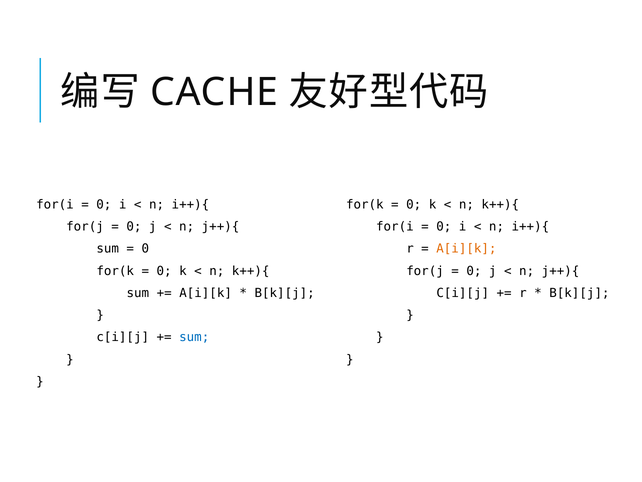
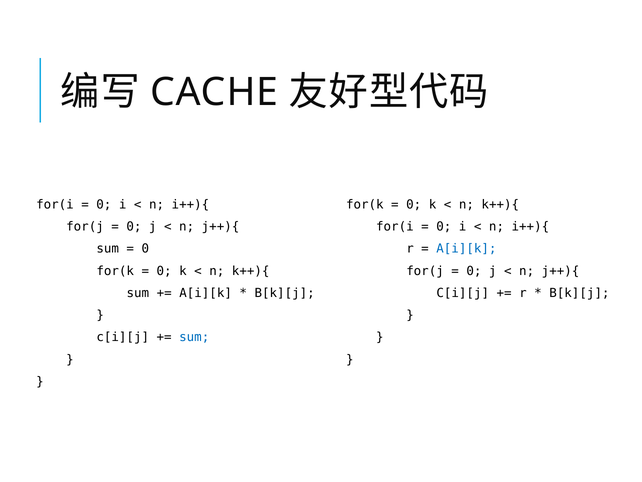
A[i][k colour: orange -> blue (466, 248)
